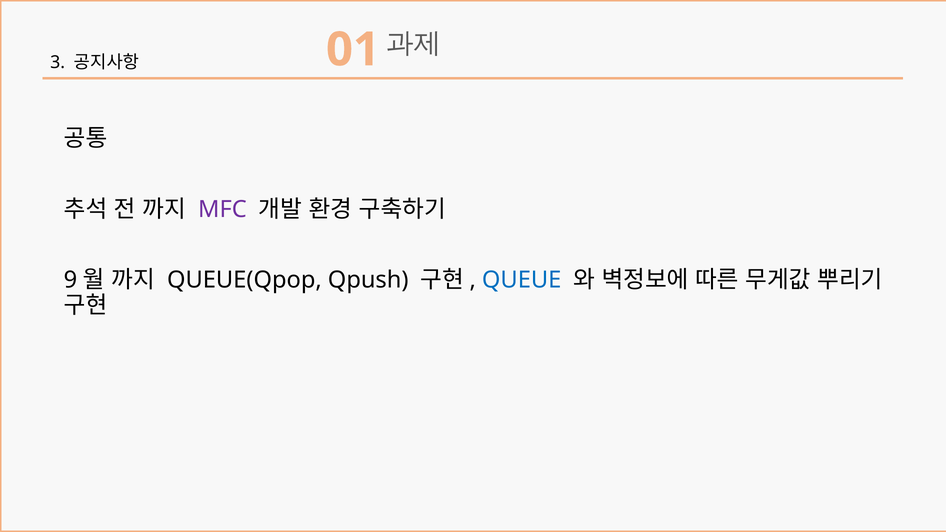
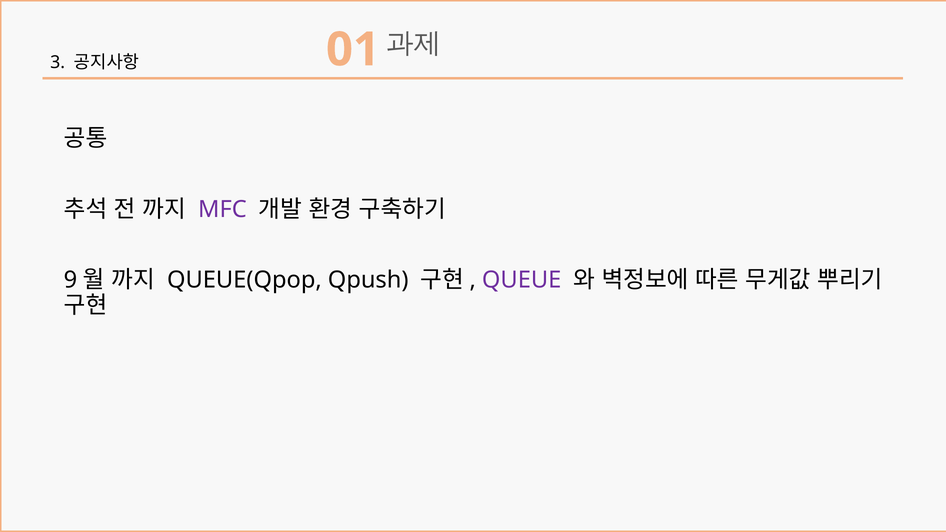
QUEUE colour: blue -> purple (522, 280)
